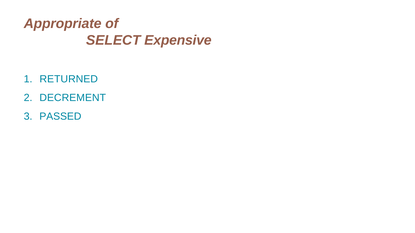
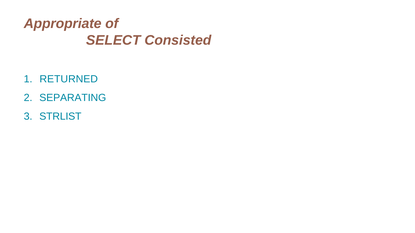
Expensive: Expensive -> Consisted (178, 40)
DECREMENT: DECREMENT -> SEPARATING (73, 98)
PASSED: PASSED -> STRLIST (60, 116)
